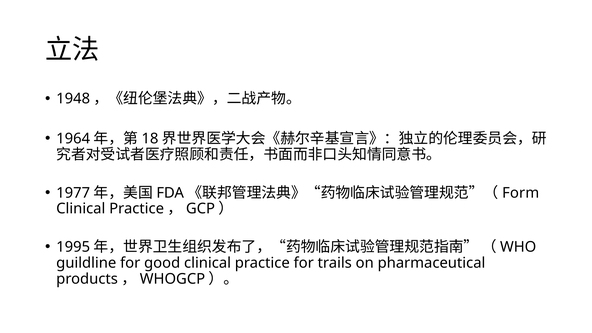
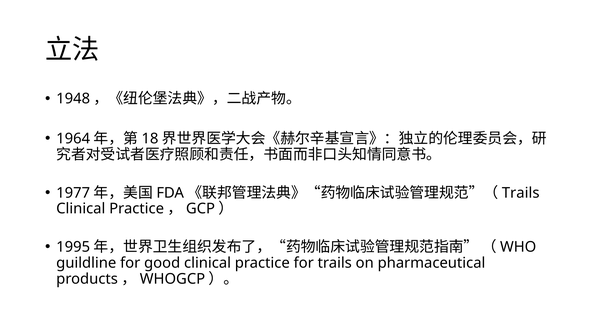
Form: Form -> Trails (521, 193)
